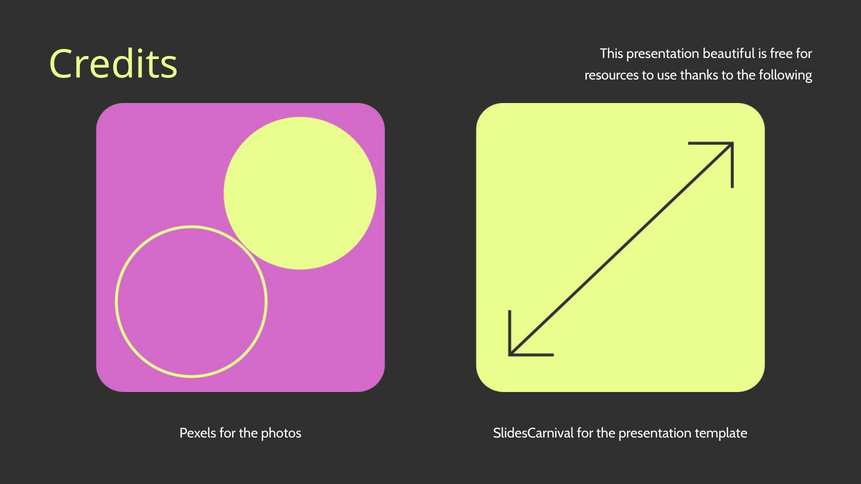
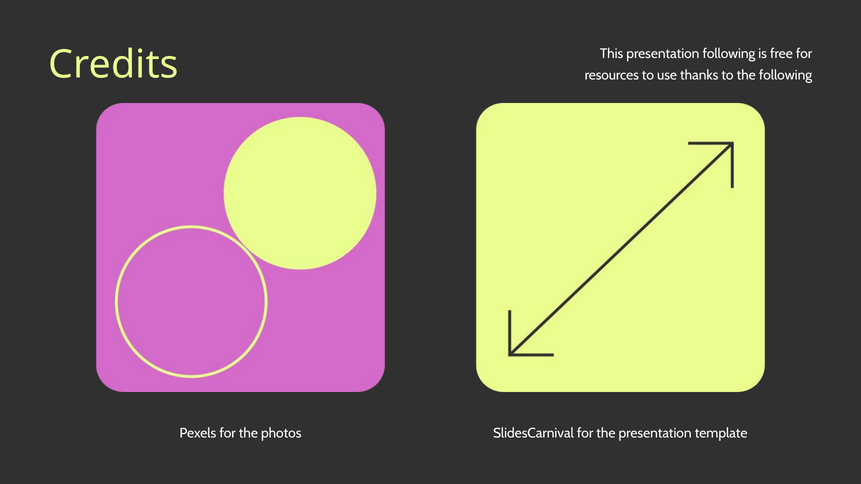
presentation beautiful: beautiful -> following (729, 54)
